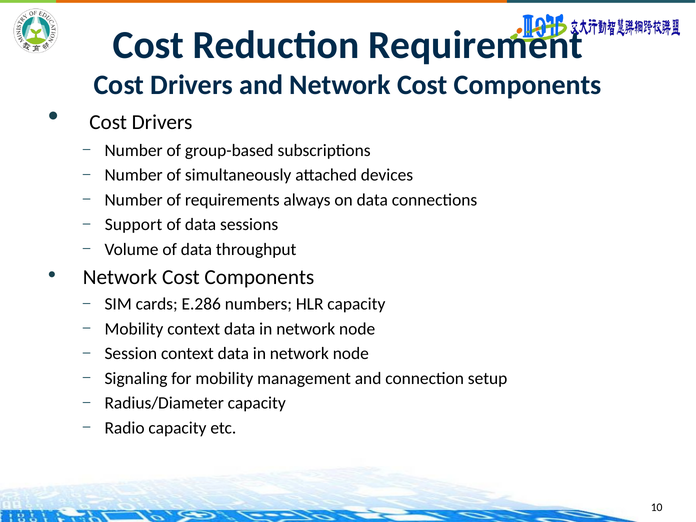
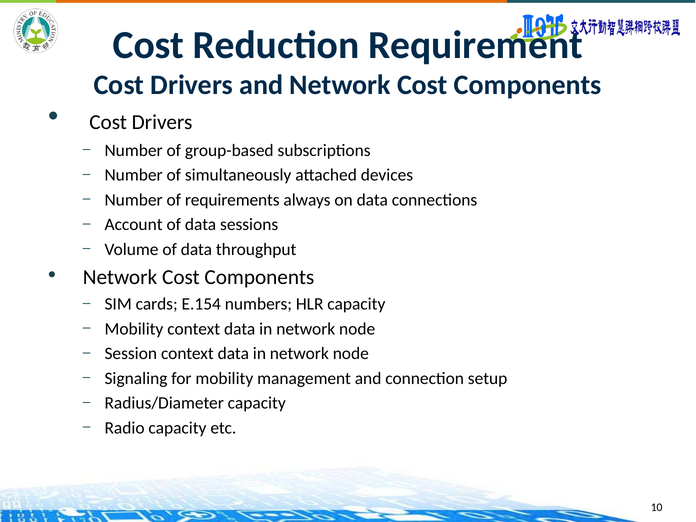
Support: Support -> Account (134, 225)
E.286: E.286 -> E.154 (201, 304)
